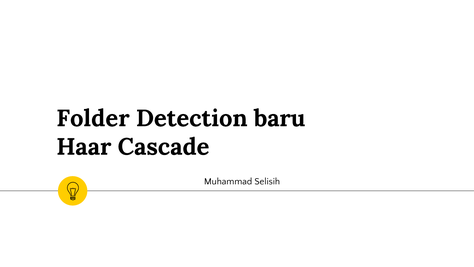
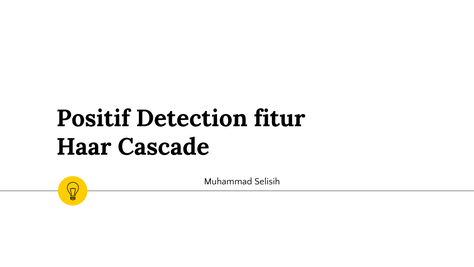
Folder: Folder -> Positif (93, 118)
baru: baru -> fitur (280, 118)
